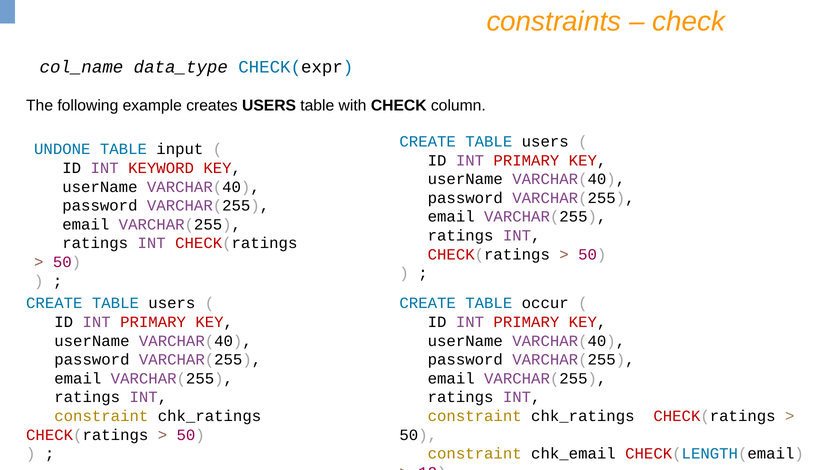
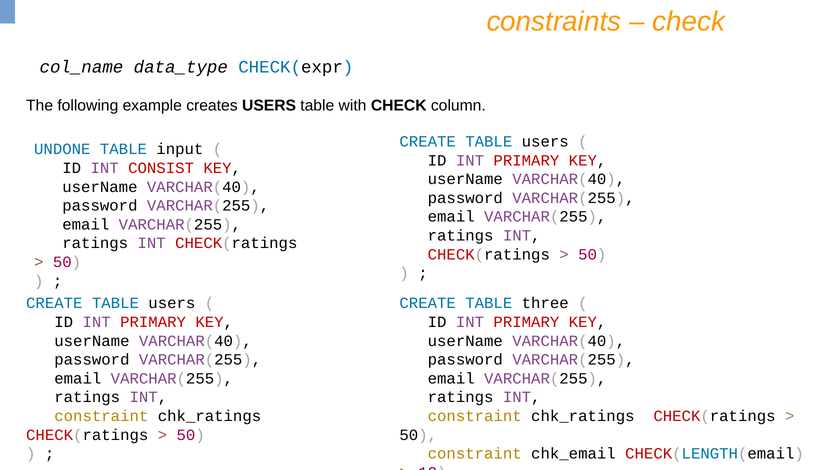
KEYWORD: KEYWORD -> CONSIST (161, 168)
occur: occur -> three (545, 303)
